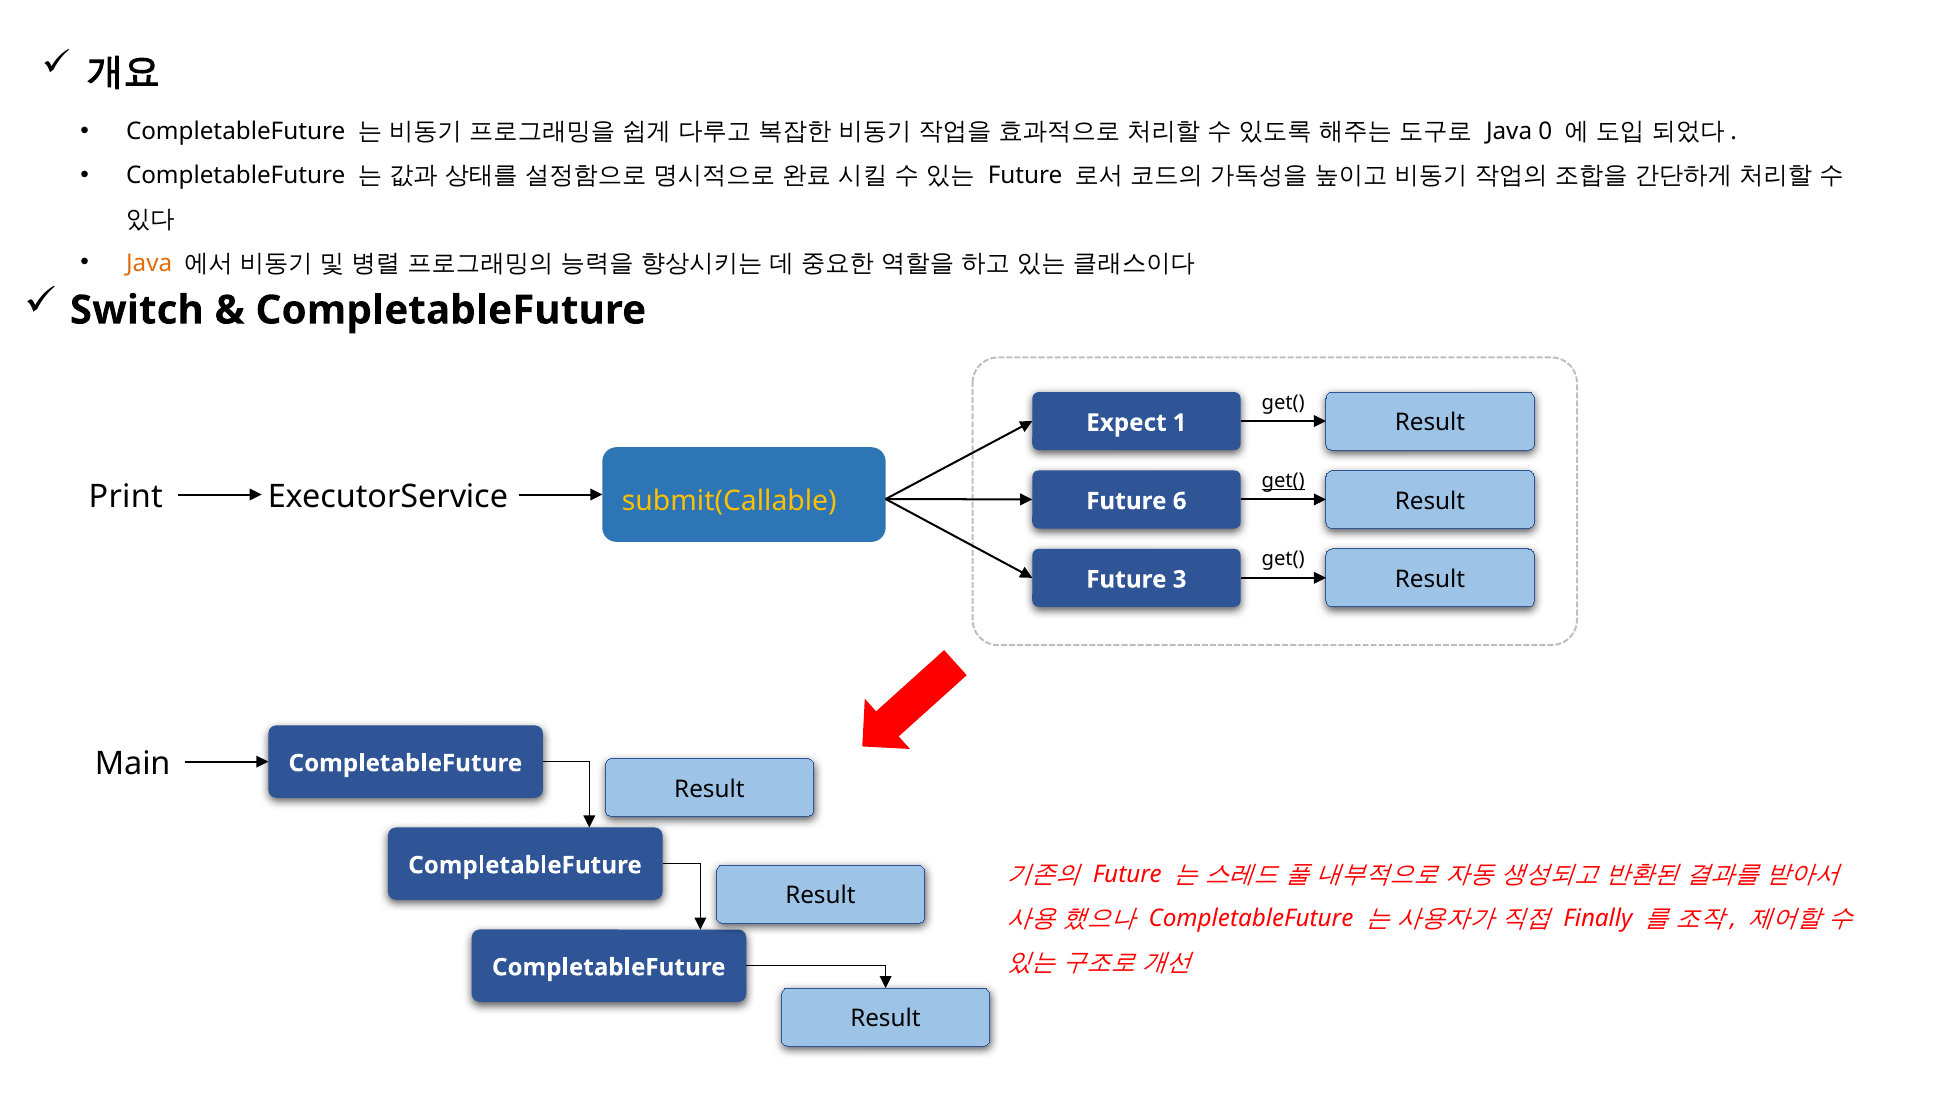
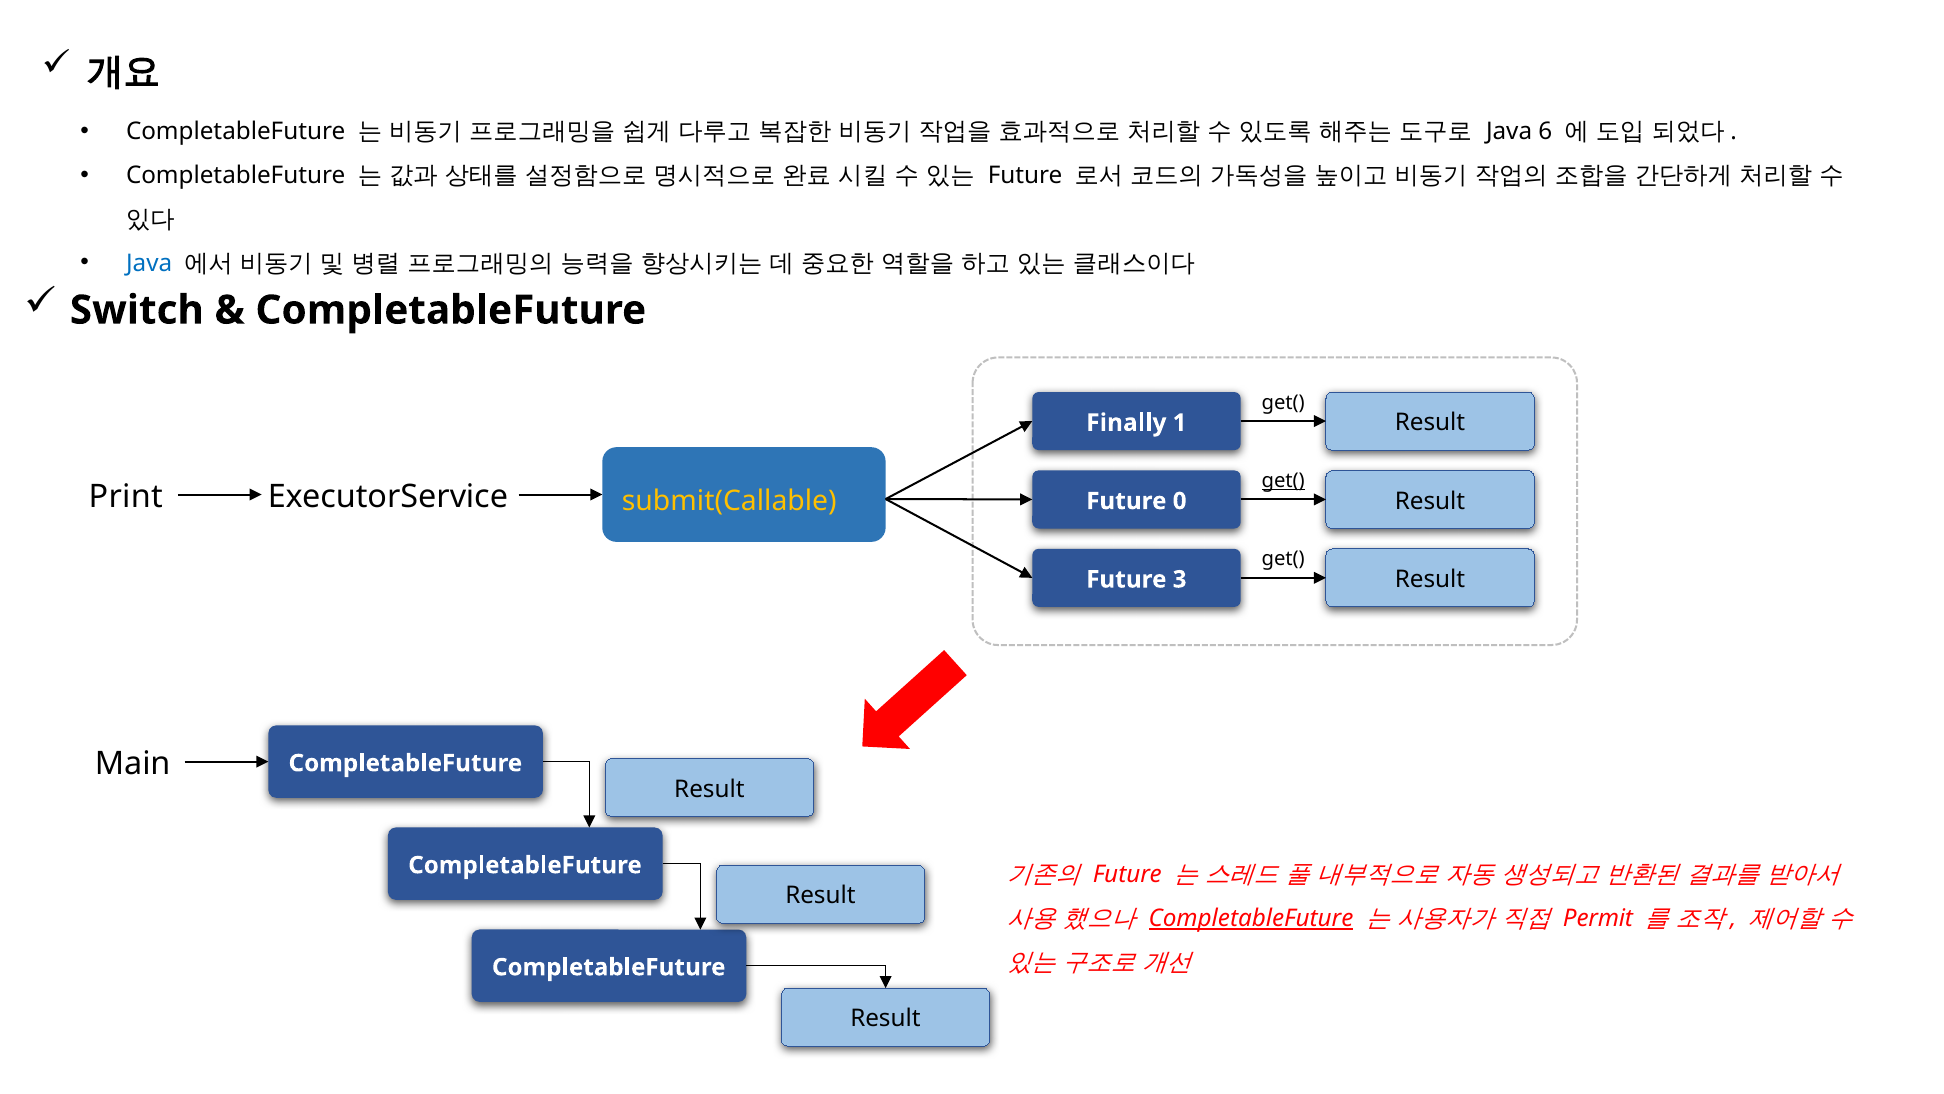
0: 0 -> 6 (1545, 132)
Java colour: orange -> blue (149, 263)
Expect: Expect -> Finally (1126, 423)
6: 6 -> 0 (1180, 501)
CompletableFuture underline: none -> present (1251, 918)
Finally: Finally -> Permit (1598, 918)
